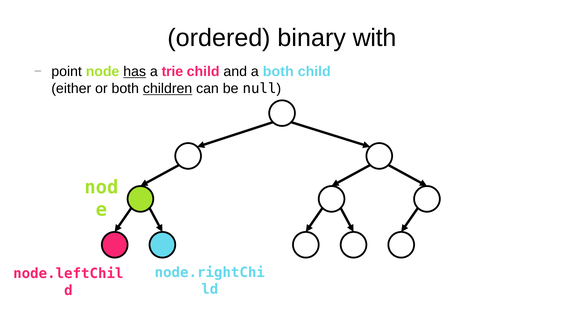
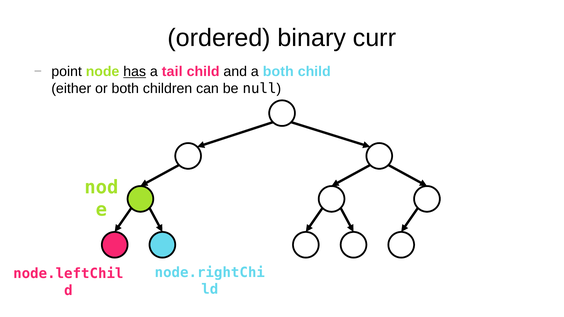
with: with -> curr (374, 38)
trie: trie -> tail (172, 72)
children underline: present -> none (168, 89)
